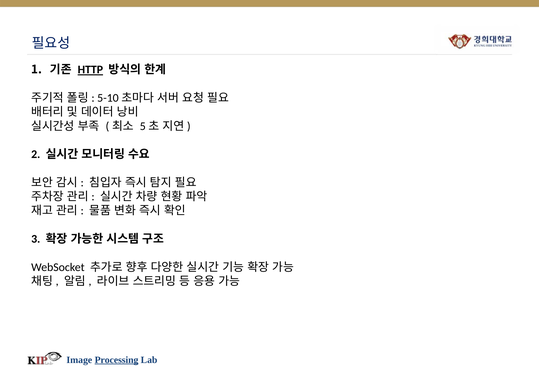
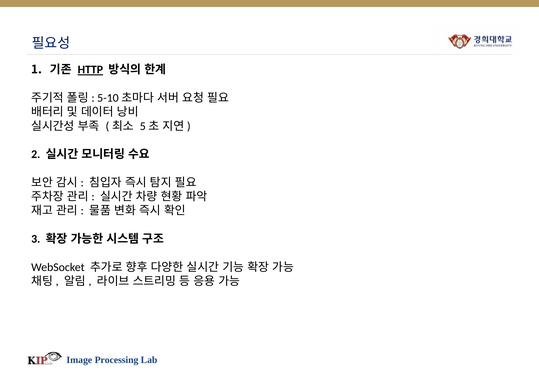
Processing underline: present -> none (117, 360)
